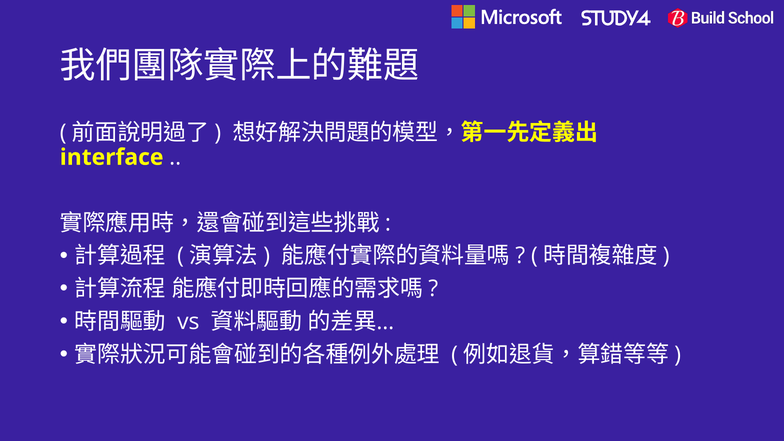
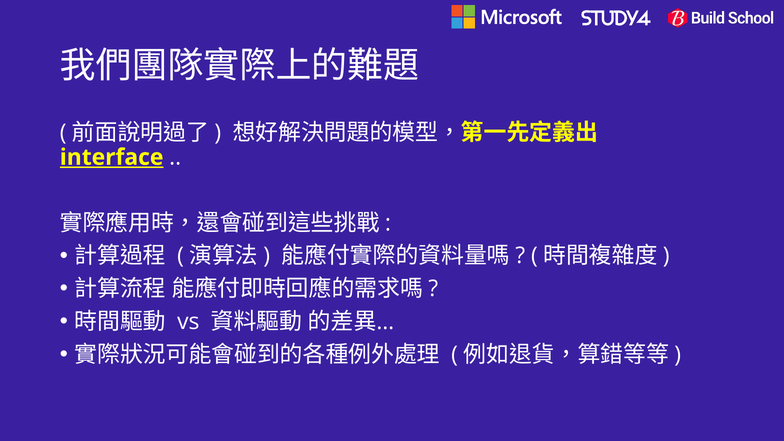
interface underline: none -> present (112, 157)
